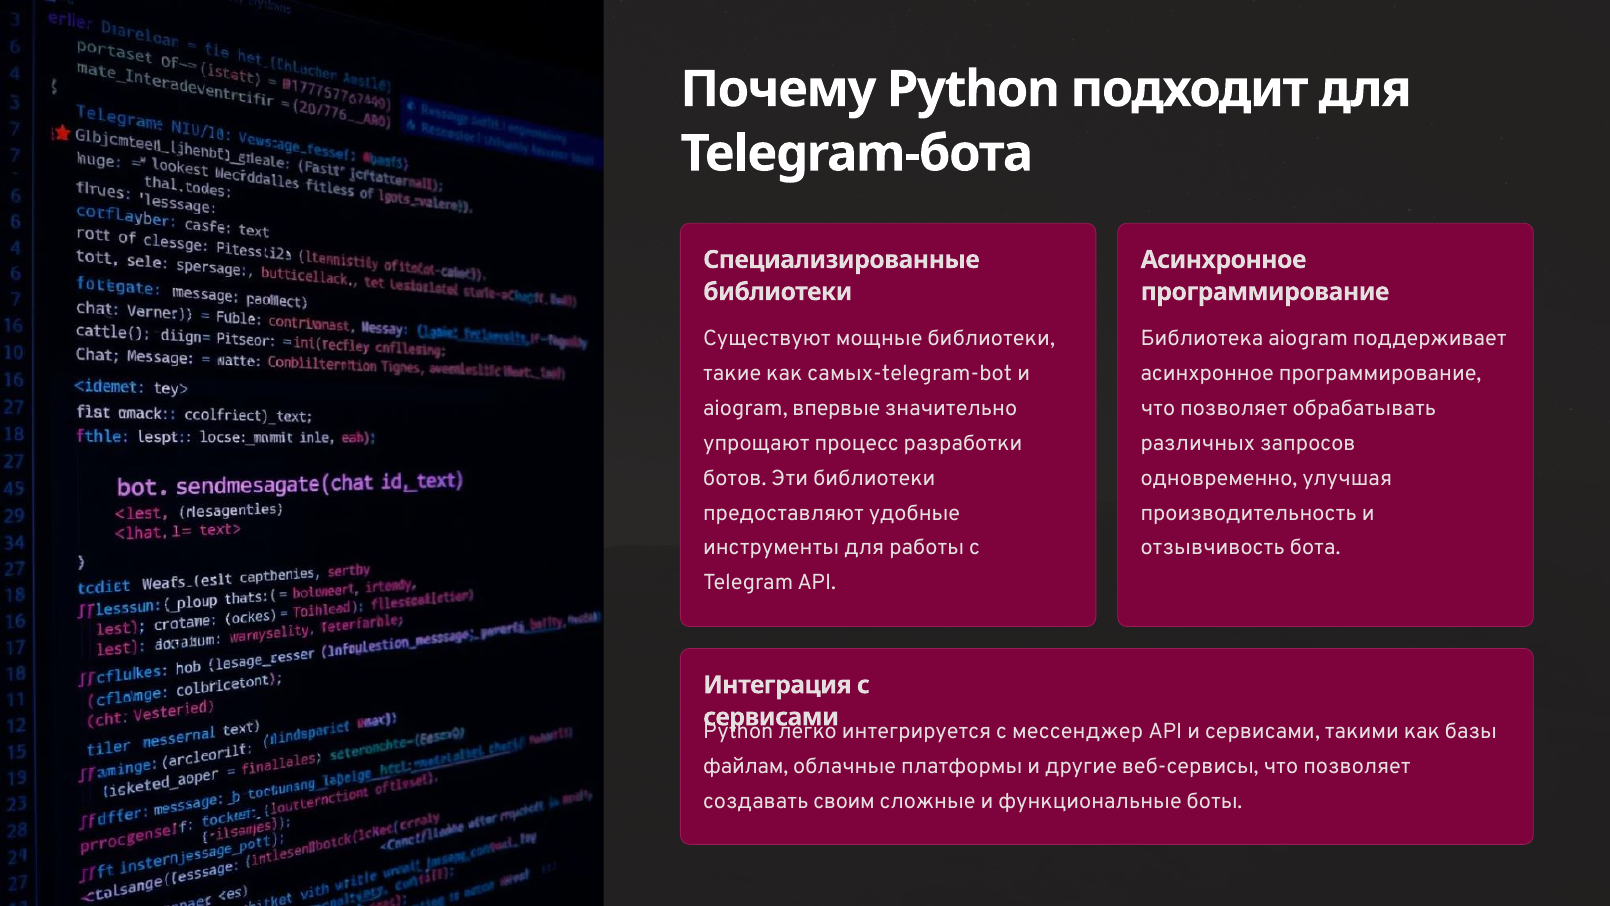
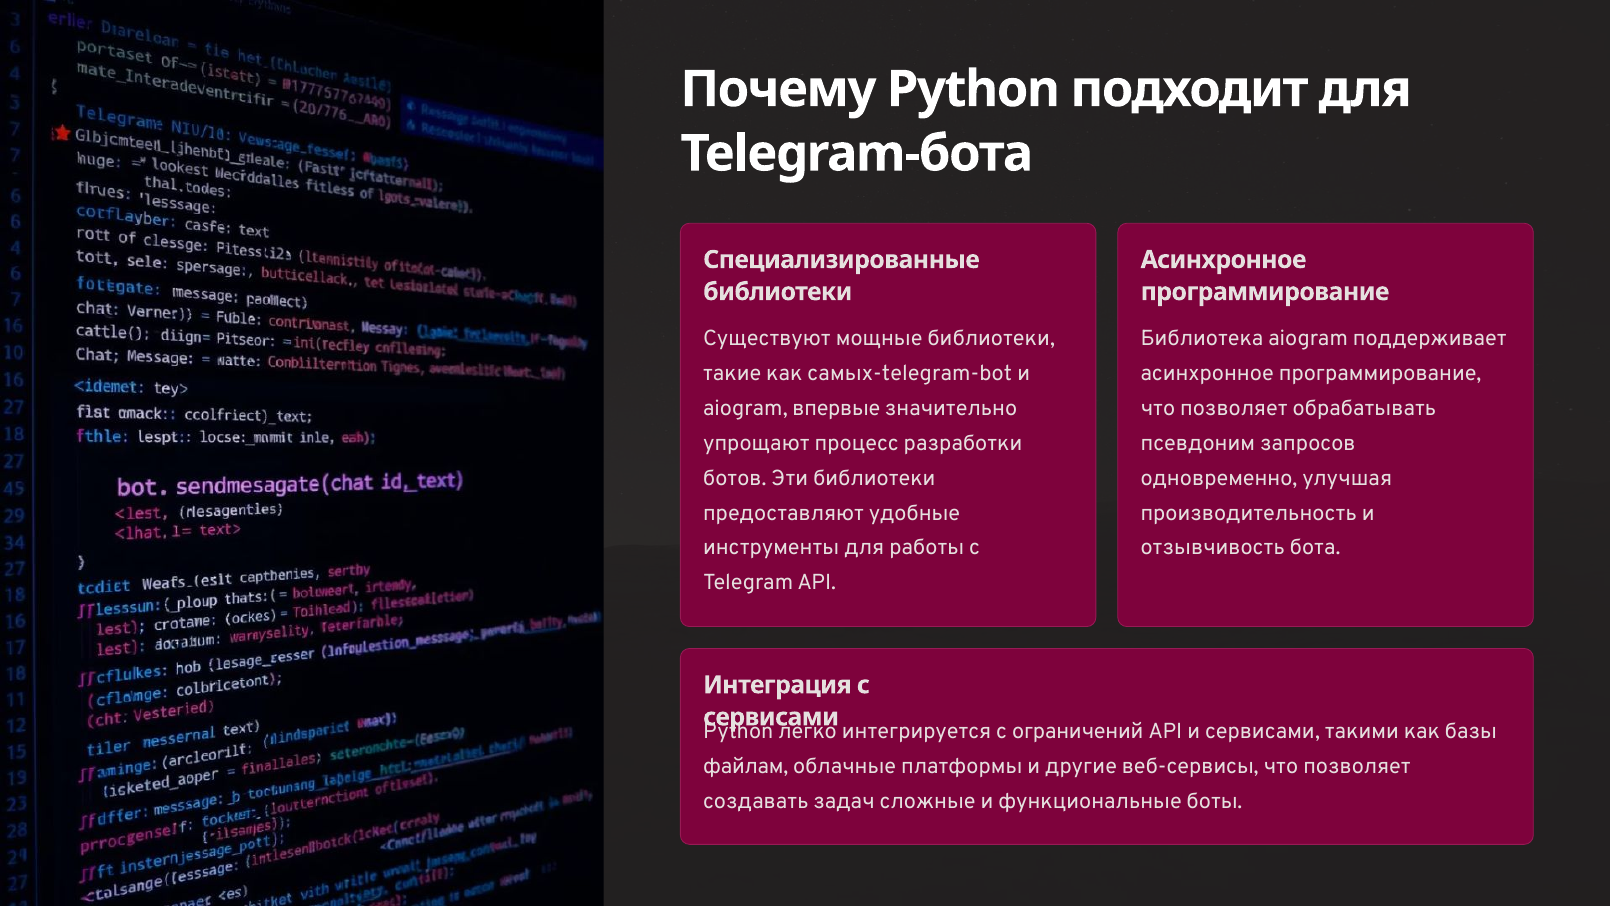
различных: различных -> псевдоним (1198, 443)
мессенджер: мессенджер -> ограничений (1078, 731)
своим: своим -> задач (844, 801)
